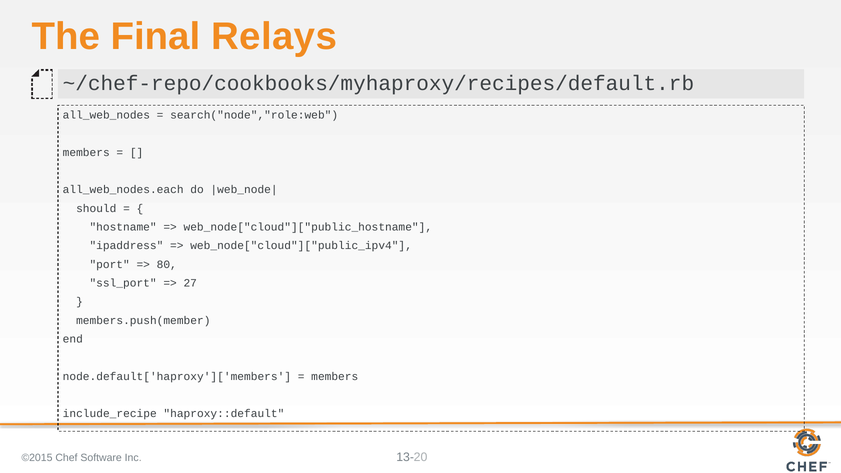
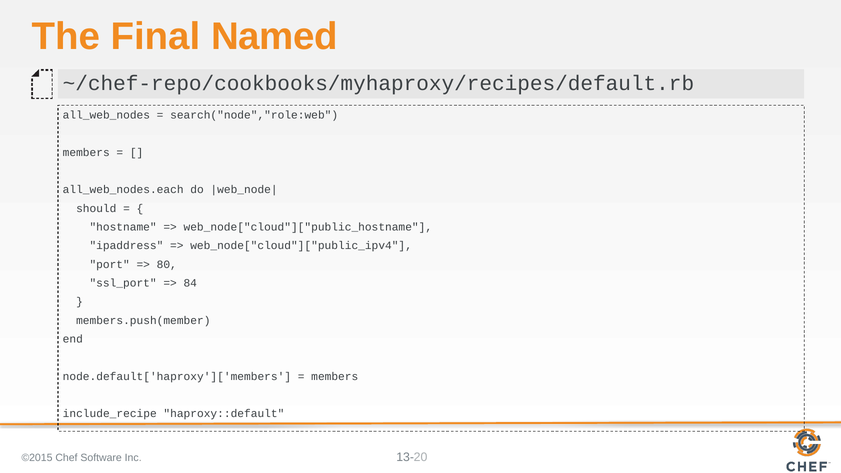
Relays: Relays -> Named (274, 36)
27: 27 -> 84 (190, 283)
